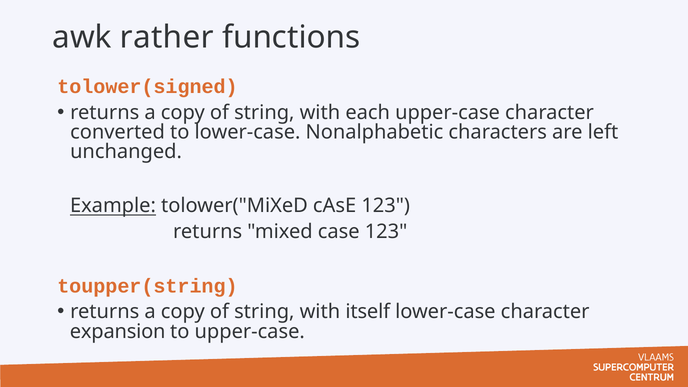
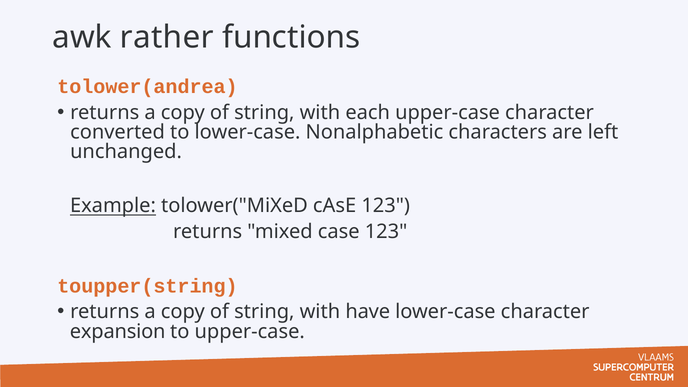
tolower(signed: tolower(signed -> tolower(andrea (147, 87)
itself: itself -> have (368, 312)
